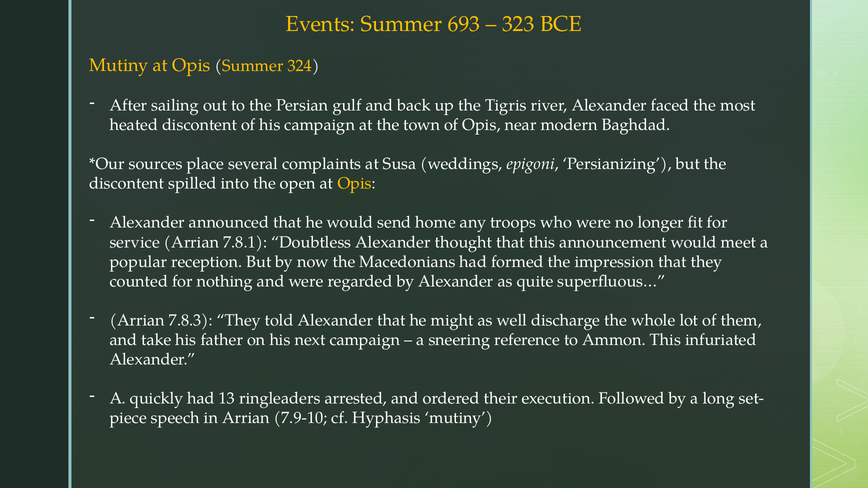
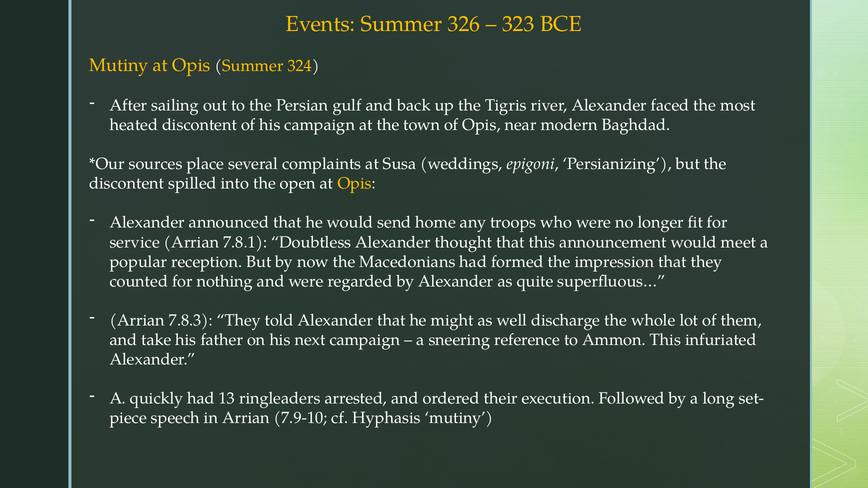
693: 693 -> 326 (464, 24)
